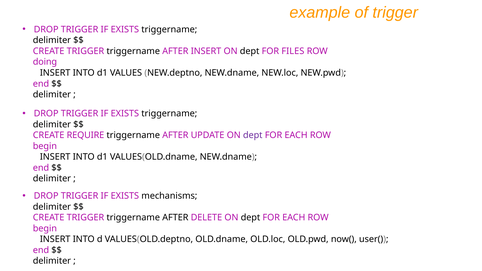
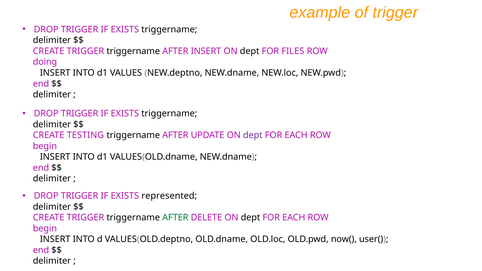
REQUIRE: REQUIRE -> TESTING (85, 135)
mechanisms: mechanisms -> represented (169, 196)
AFTER colour: black -> green (175, 218)
